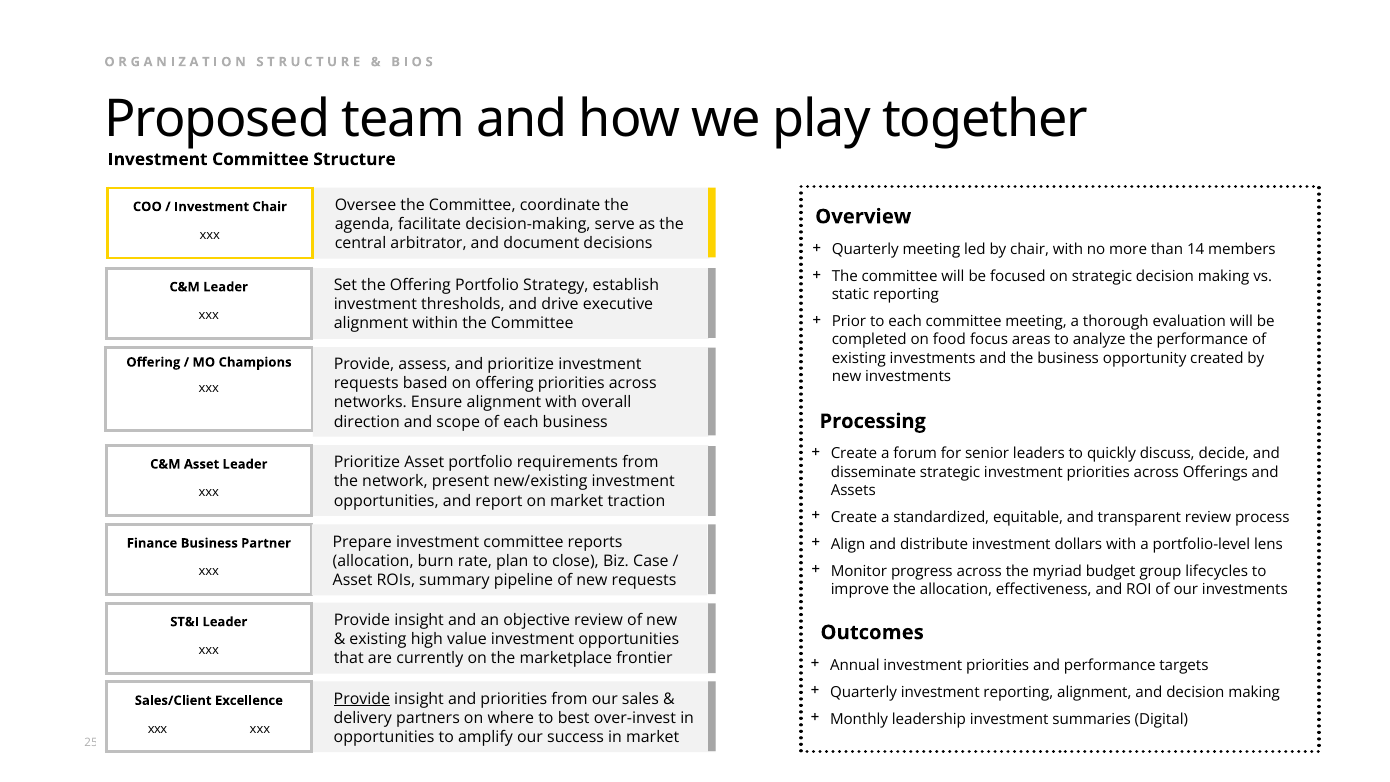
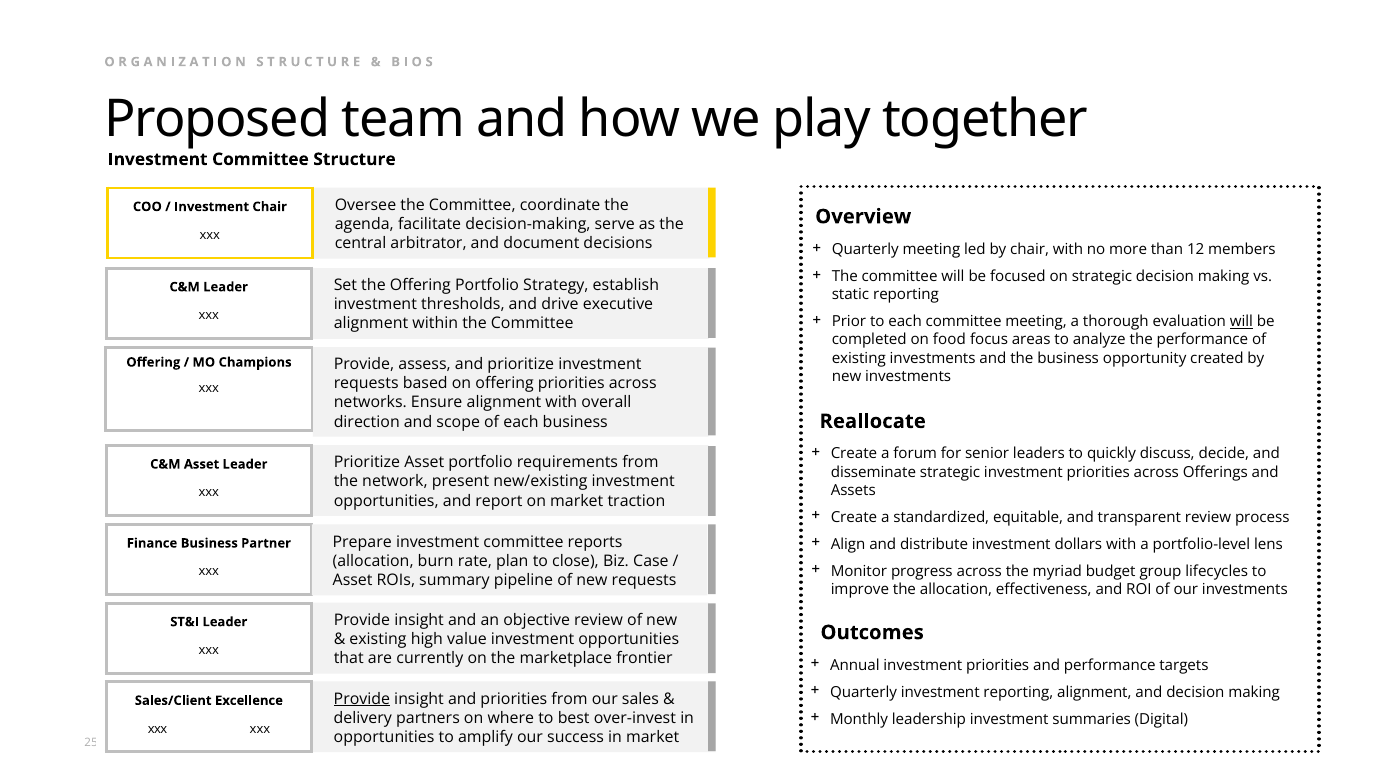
14: 14 -> 12 (1196, 250)
will underline: none -> present (1241, 322)
Processing: Processing -> Reallocate (873, 421)
